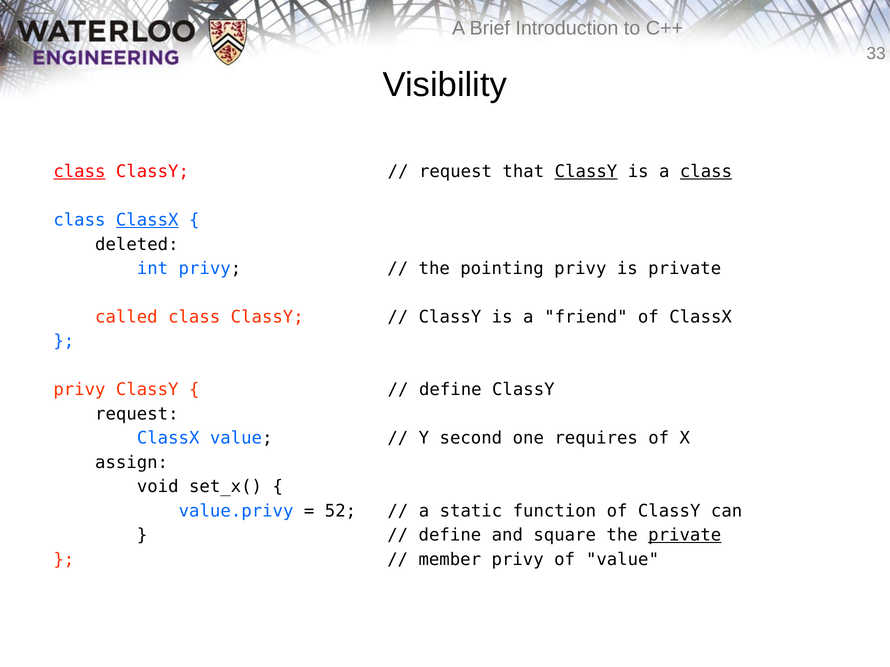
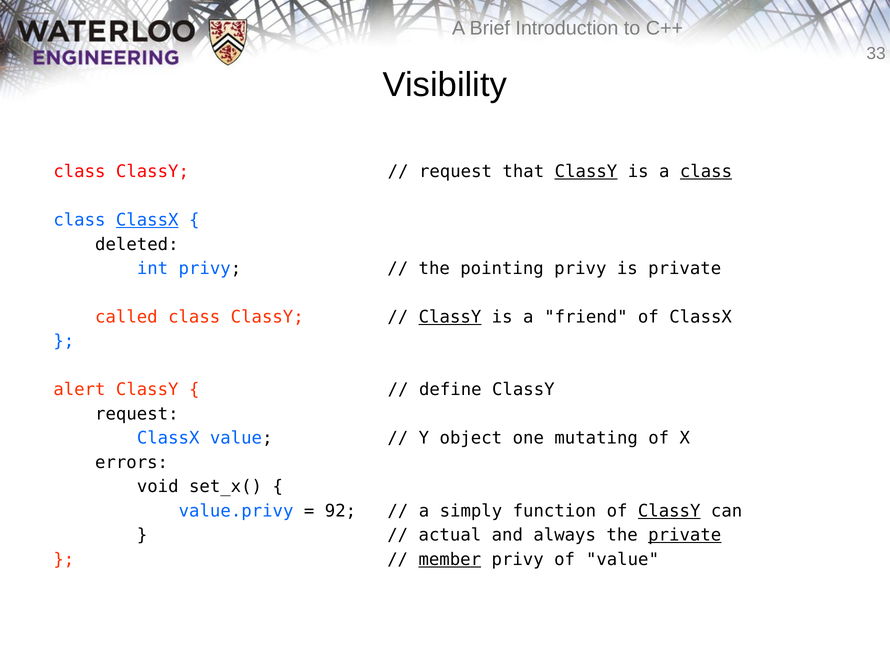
class underline: present -> none (79, 172)
ClassY underline: none -> present (450, 317)
privy: privy -> alert (79, 390)
second: second -> object (471, 439)
requires: requires -> mutating (596, 439)
assign: assign -> errors (132, 463)
52: 52 -> 92 (340, 511)
static: static -> simply (471, 511)
ClassY underline: none -> present (669, 511)
define: define -> actual (450, 536)
square: square -> always (565, 536)
member underline: none -> present (450, 560)
